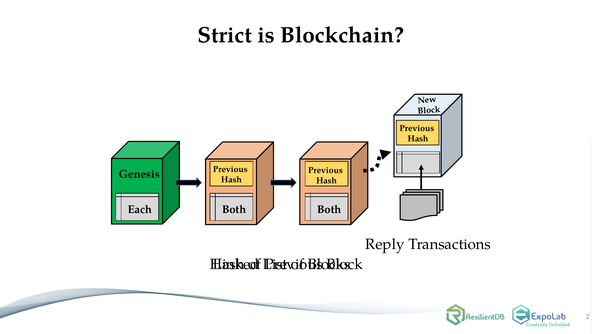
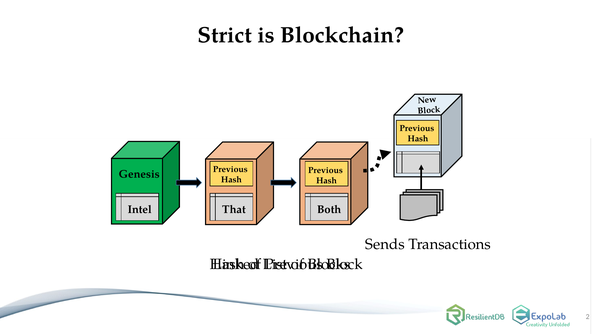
Each: Each -> Intel (140, 209)
Both: Both -> That (234, 209)
Reply: Reply -> Sends (385, 244)
